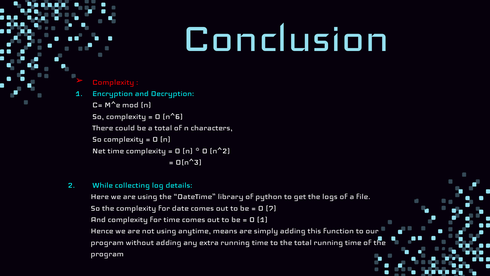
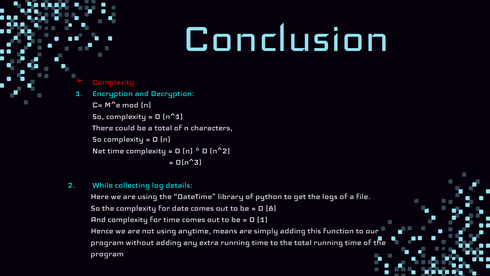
n^6: n^6 -> n^1 (173, 116)
7: 7 -> 8 (271, 207)
